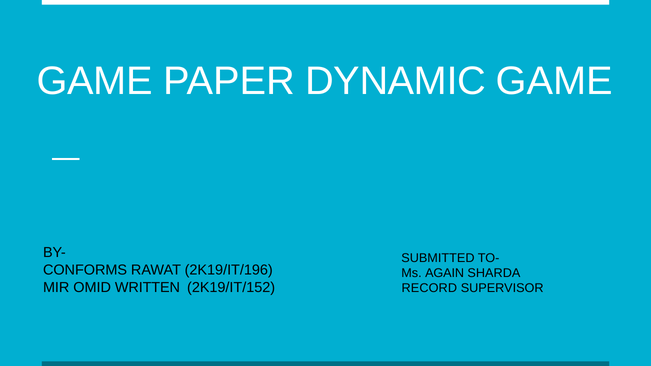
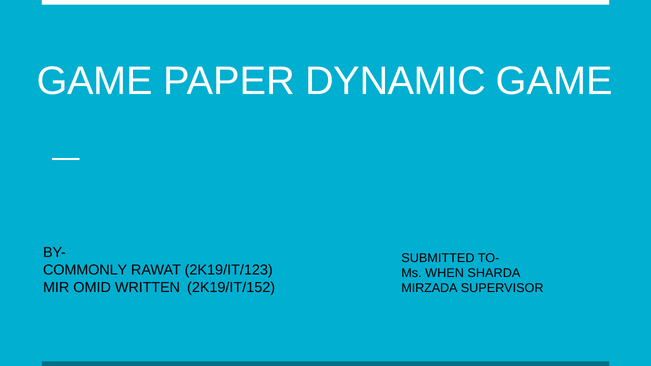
CONFORMS: CONFORMS -> COMMONLY (85, 270)
2K19/IT/196: 2K19/IT/196 -> 2K19/IT/123 (229, 270)
AGAIN: AGAIN -> WHEN (445, 273)
RECORD: RECORD -> MIRZADA (429, 288)
